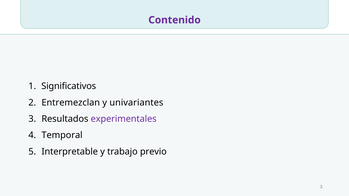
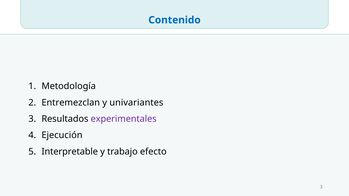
Contenido colour: purple -> blue (175, 20)
Significativos: Significativos -> Metodología (69, 86)
Temporal: Temporal -> Ejecución (62, 135)
previo: previo -> efecto (153, 152)
